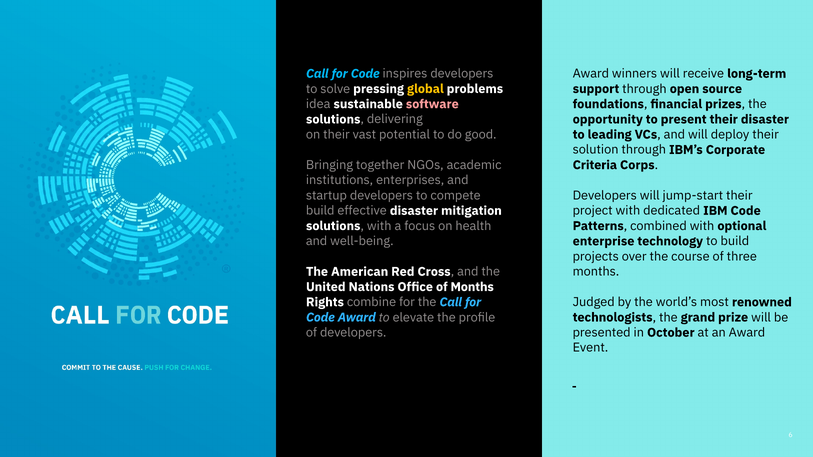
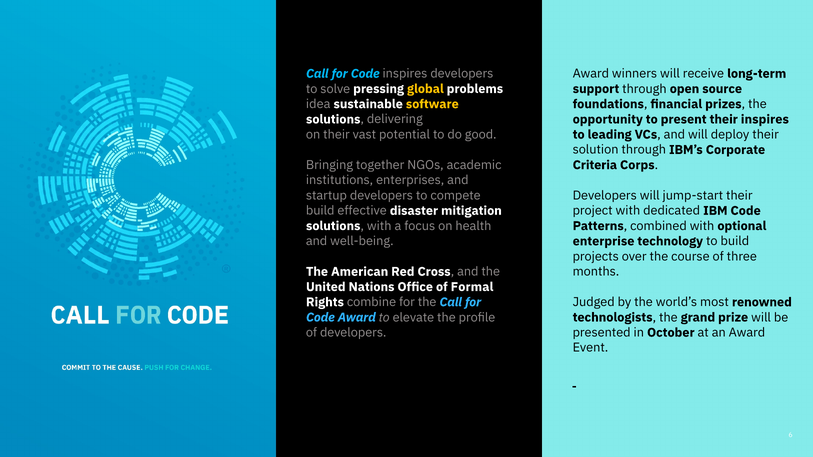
software colour: pink -> yellow (432, 104)
their disaster: disaster -> inspires (765, 119)
of Months: Months -> Formal (472, 287)
